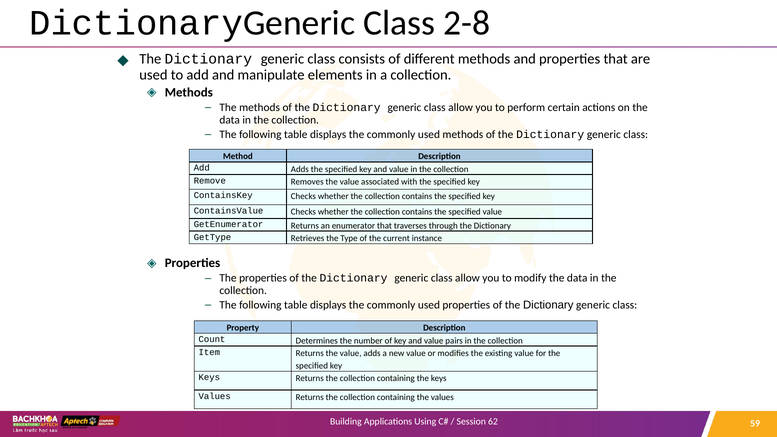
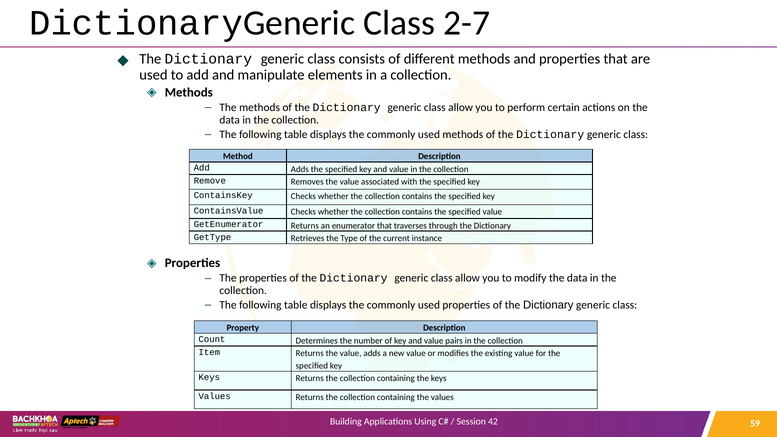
2-8: 2-8 -> 2-7 (467, 23)
62: 62 -> 42 (493, 422)
